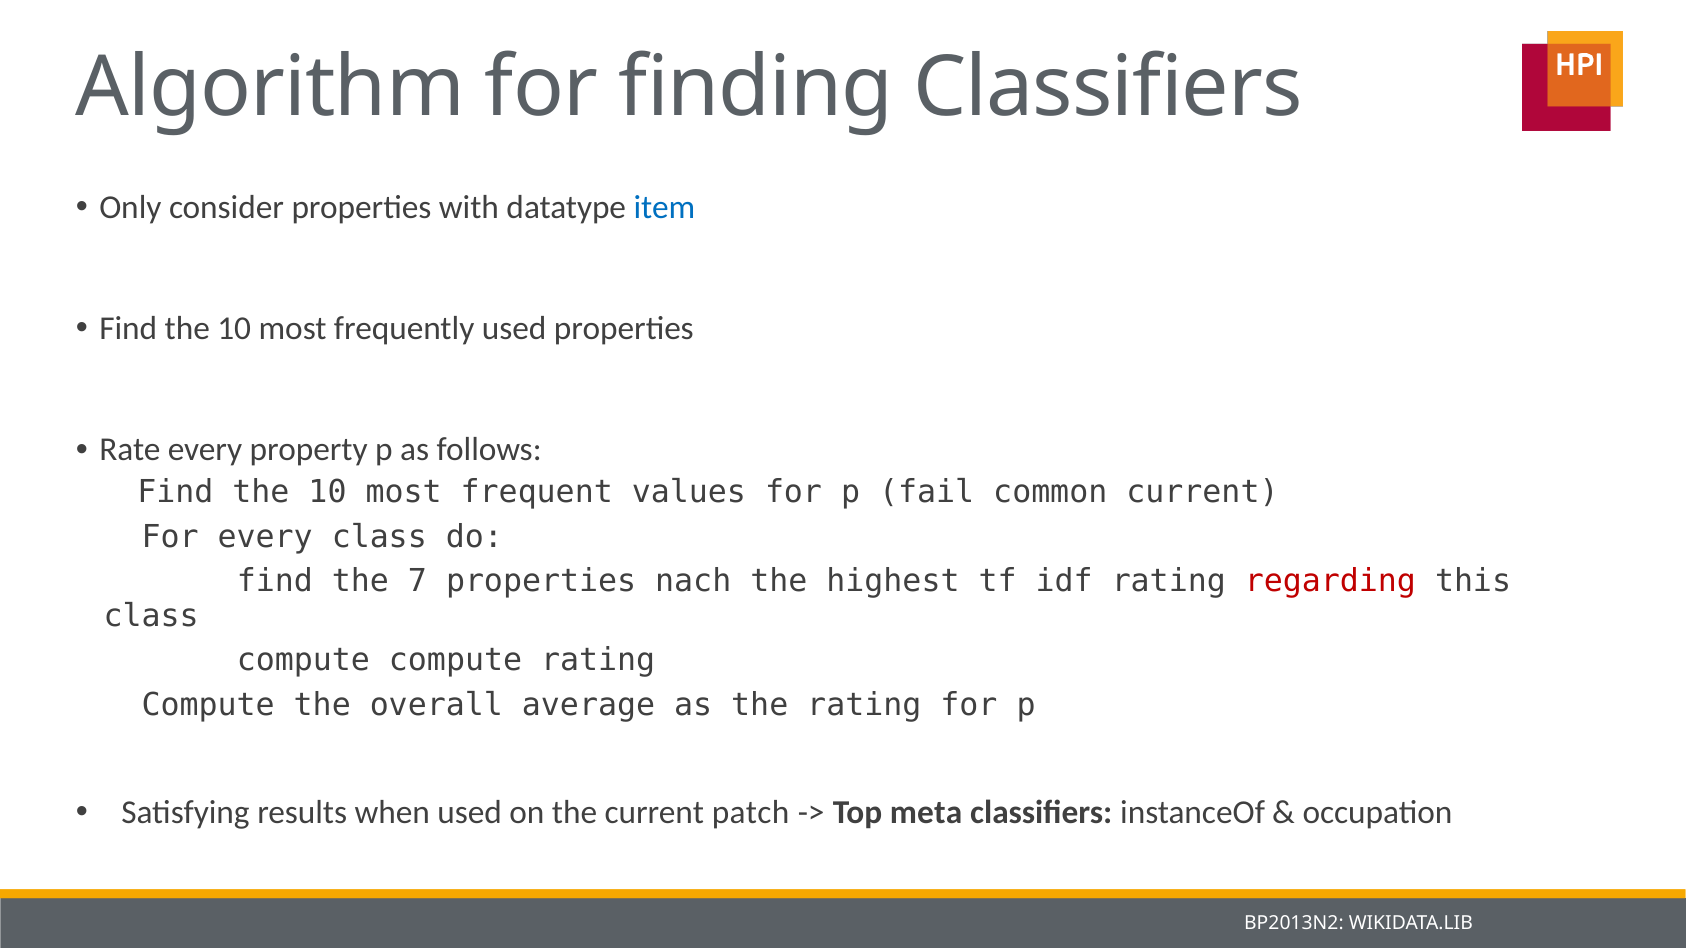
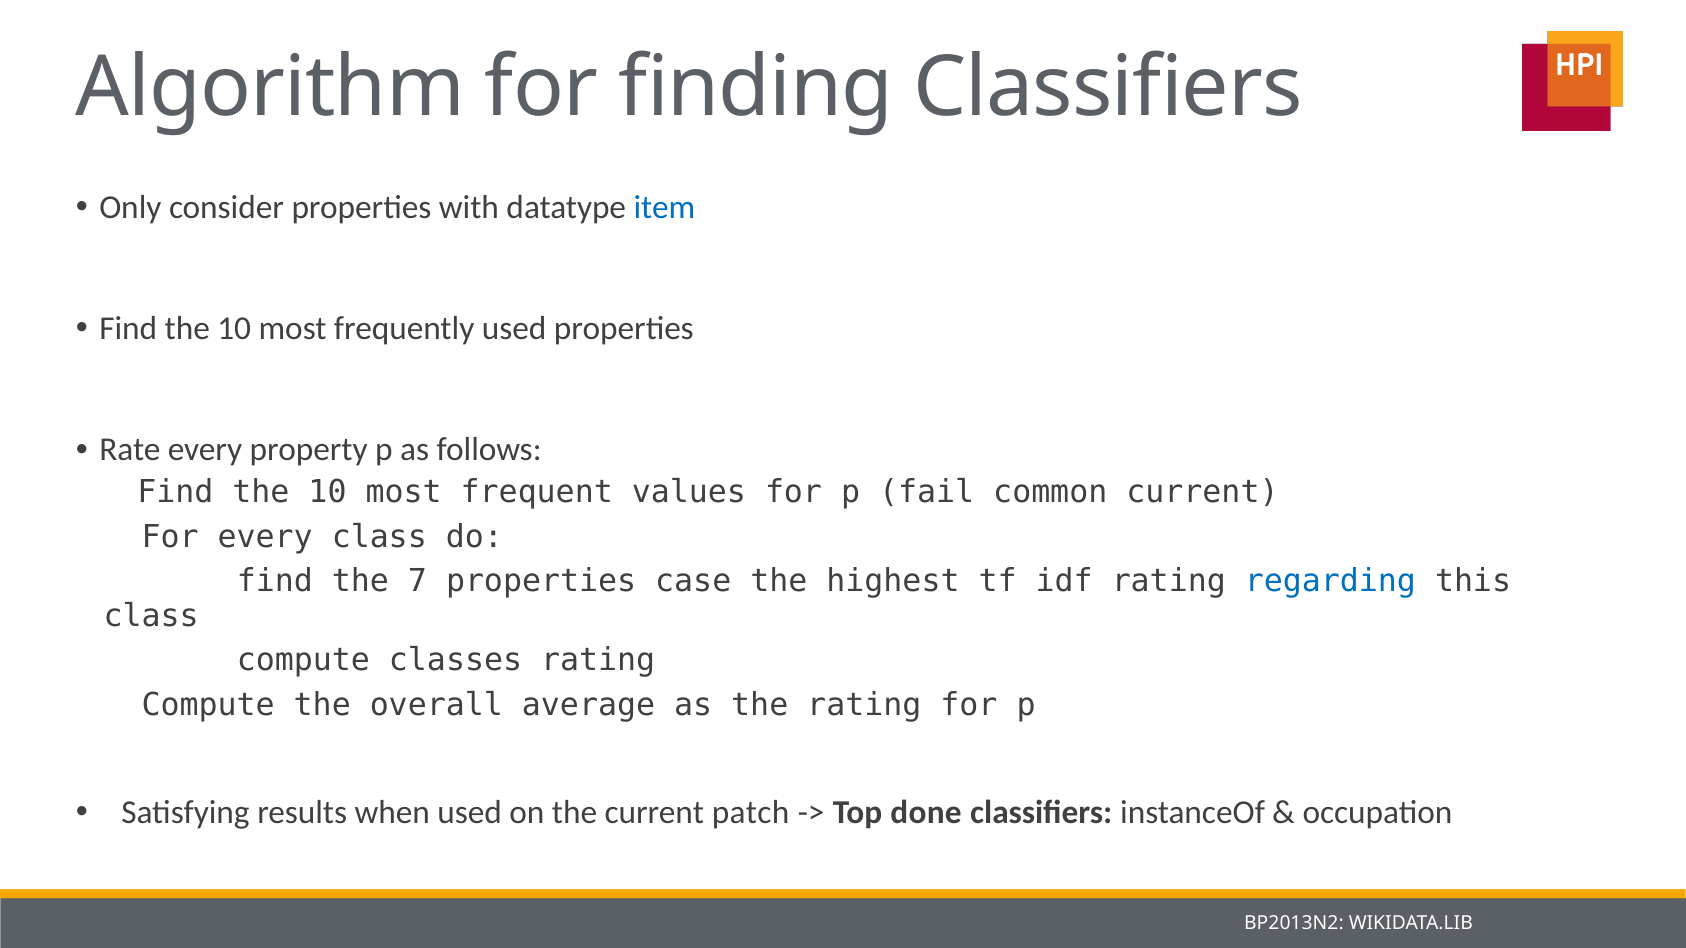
nach: nach -> case (693, 582)
regarding colour: red -> blue (1330, 582)
compute compute: compute -> classes (456, 661)
meta: meta -> done (926, 813)
